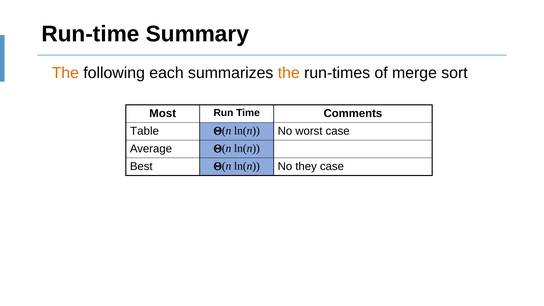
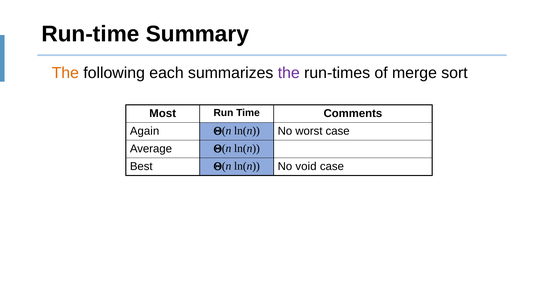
the colour: orange -> purple (289, 73)
Table: Table -> Again (145, 131)
they: they -> void (306, 166)
